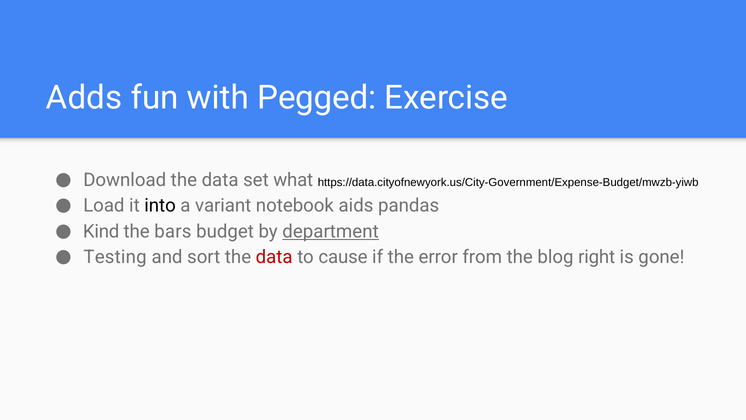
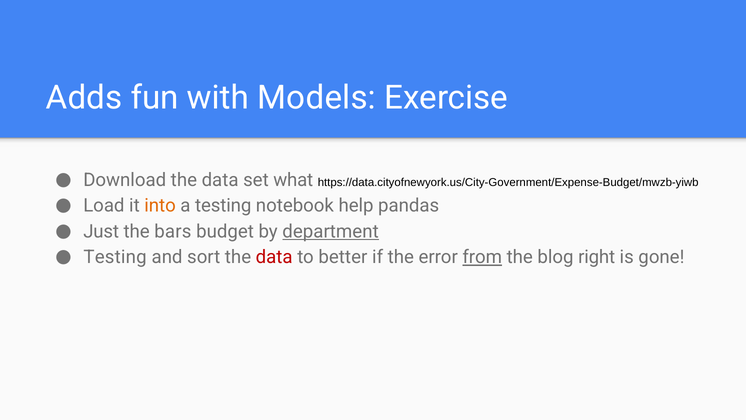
Pegged: Pegged -> Models (317, 98)
into colour: black -> orange (160, 206)
a variant: variant -> testing (223, 206)
aids: aids -> help (356, 206)
Kind: Kind -> Just (101, 231)
cause: cause -> better (343, 257)
from underline: none -> present (482, 257)
